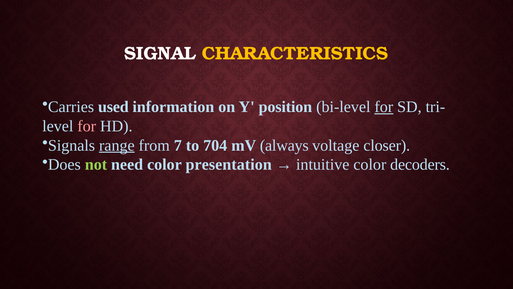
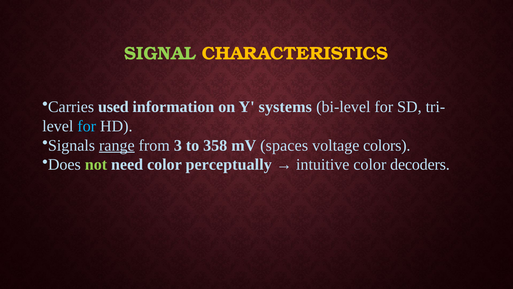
SIGNAL colour: white -> light green (160, 53)
position: position -> systems (285, 107)
for underline: present -> none (384, 107)
for colour: pink -> light blue (87, 126)
7: 7 -> 3 (178, 145)
704: 704 -> 358 (215, 145)
always: always -> spaces (284, 145)
closer: closer -> colors (387, 145)
presentation: presentation -> perceptually (229, 164)
